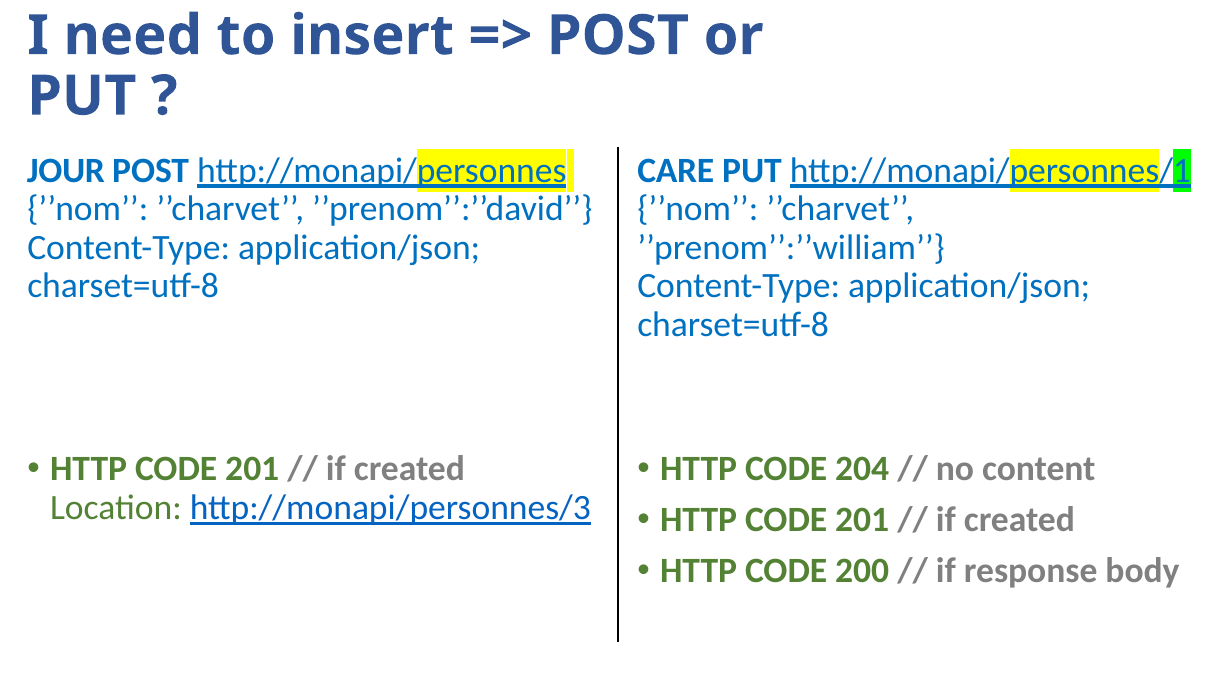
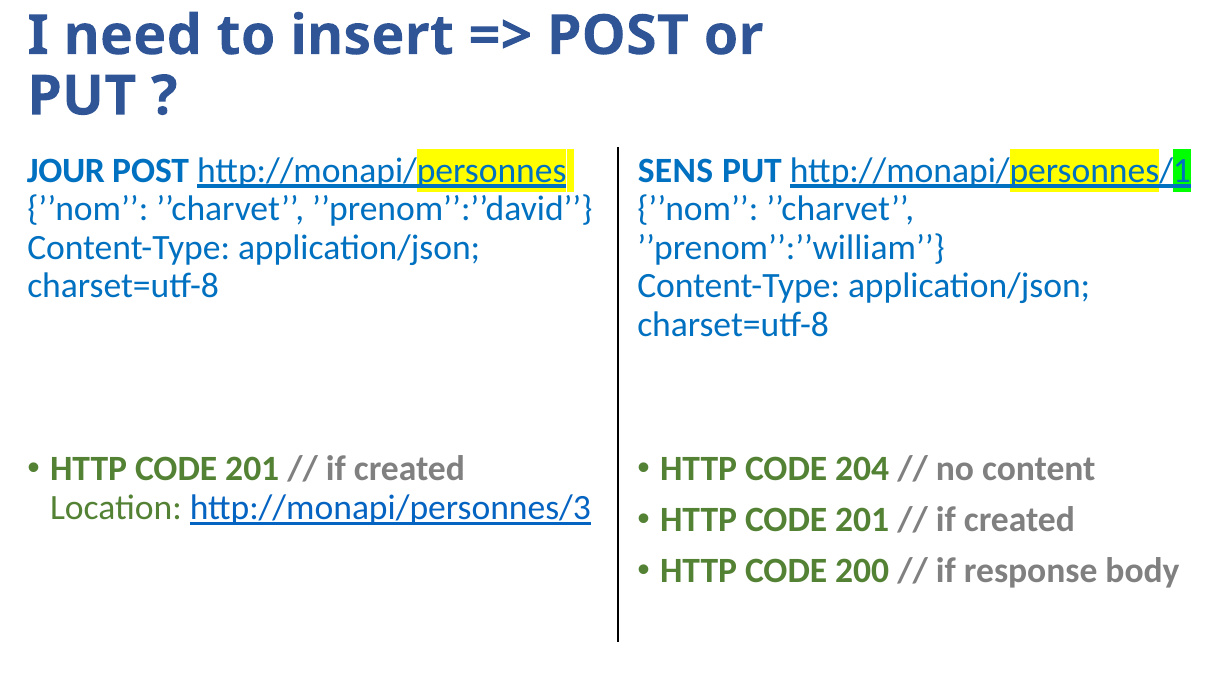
CARE: CARE -> SENS (676, 171)
